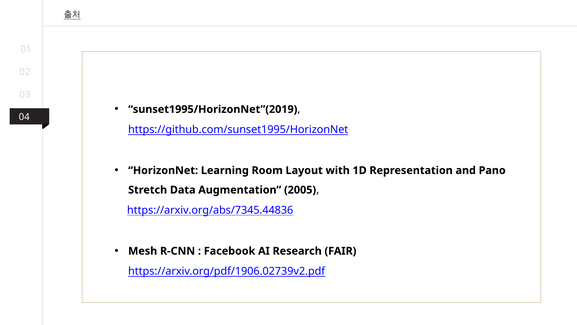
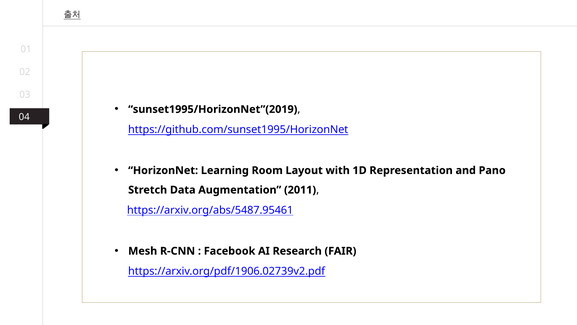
2005: 2005 -> 2011 (300, 190)
https://arxiv.org/abs/7345.44836: https://arxiv.org/abs/7345.44836 -> https://arxiv.org/abs/5487.95461 (210, 210)
